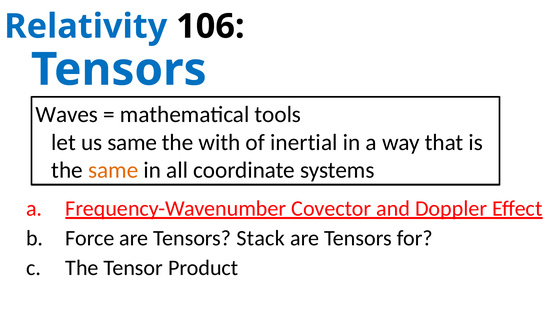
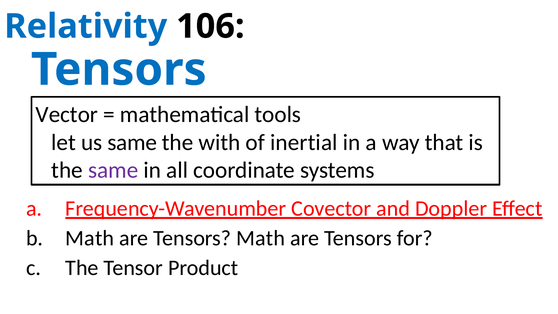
Waves: Waves -> Vector (67, 114)
same colour: orange -> purple (113, 170)
Force: Force -> Math (90, 238)
Tensors Stack: Stack -> Math (261, 238)
